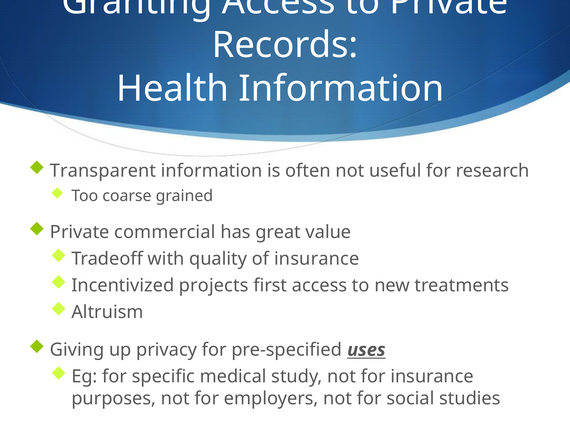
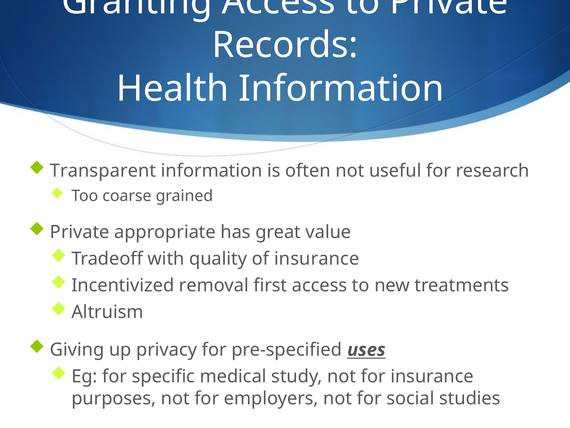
commercial: commercial -> appropriate (165, 232)
projects: projects -> removal (214, 285)
